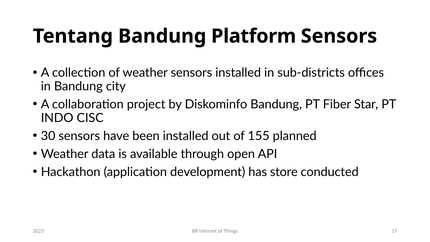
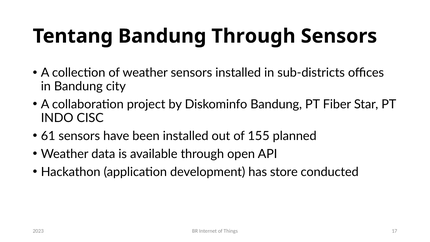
Bandung Platform: Platform -> Through (253, 36)
30: 30 -> 61 (48, 136)
